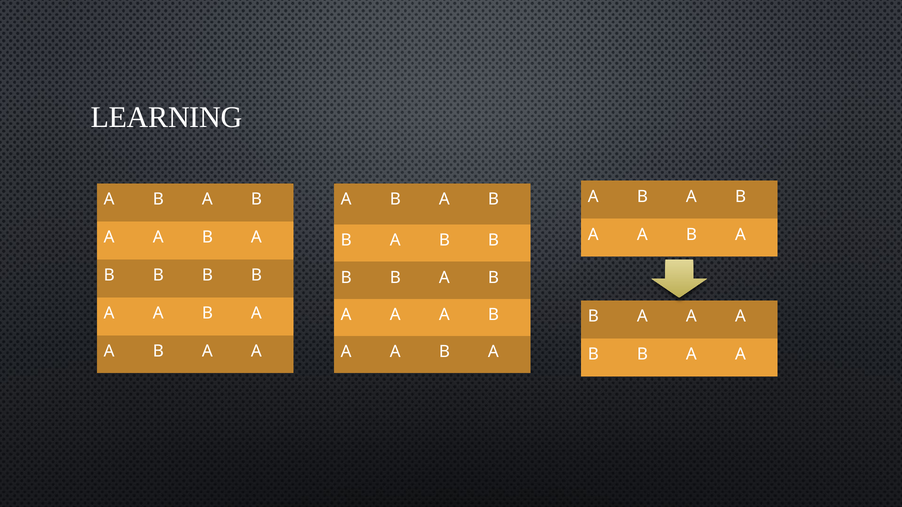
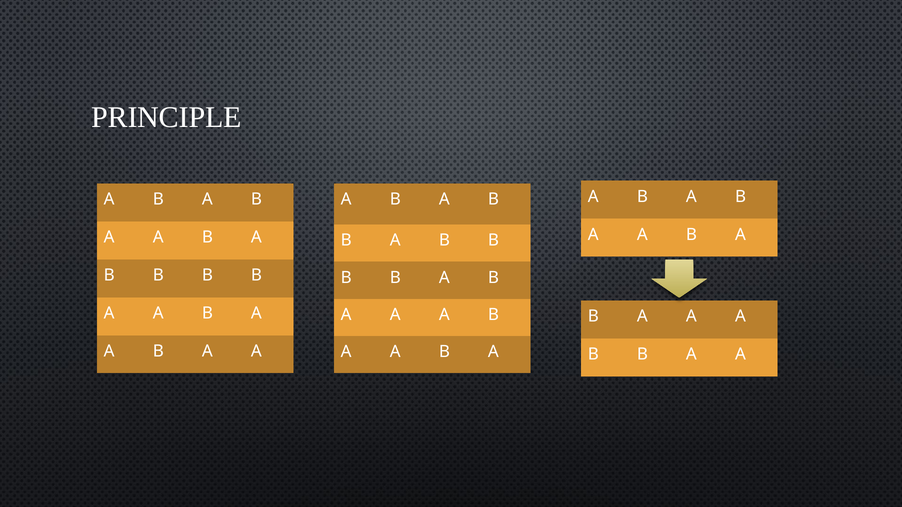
LEARNING: LEARNING -> PRINCIPLE (166, 118)
